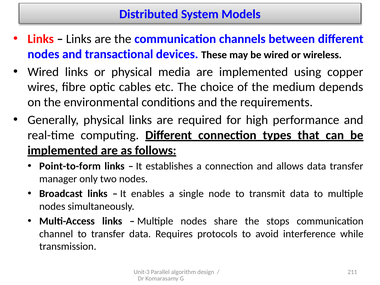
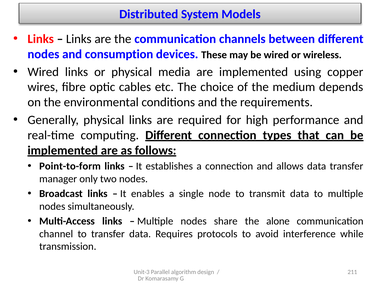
transactional: transactional -> consumption (119, 54)
stops: stops -> alone (278, 221)
